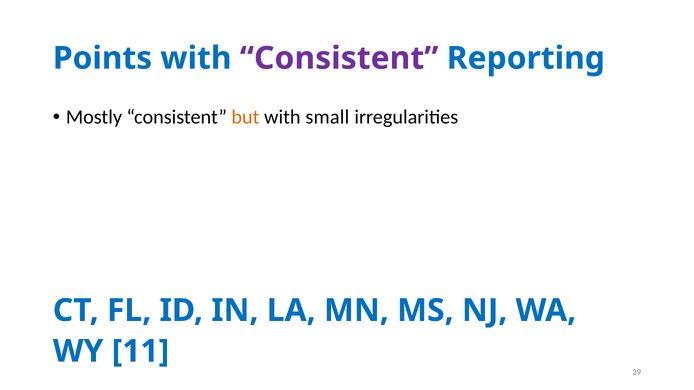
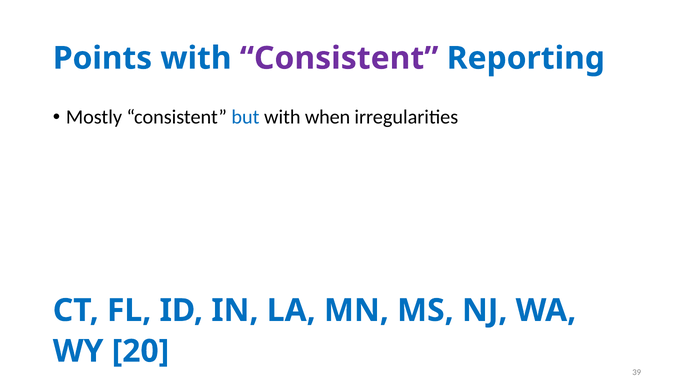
but colour: orange -> blue (245, 117)
small: small -> when (328, 117)
11: 11 -> 20 (140, 352)
